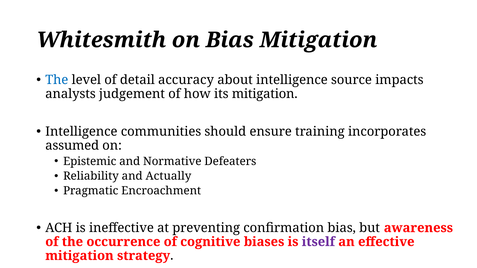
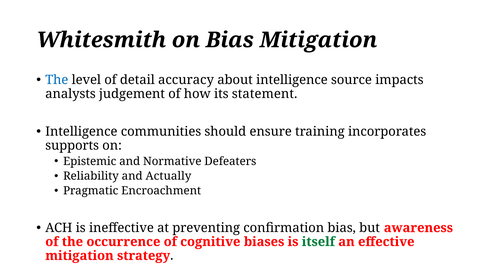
its mitigation: mitigation -> statement (265, 94)
assumed: assumed -> supports (72, 146)
itself colour: purple -> green (318, 242)
